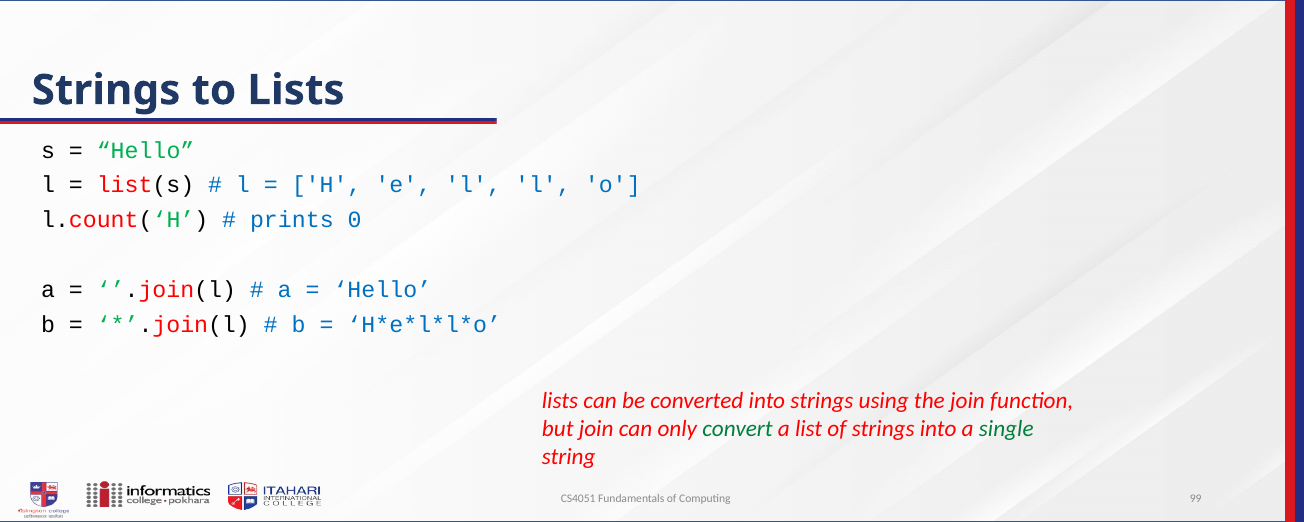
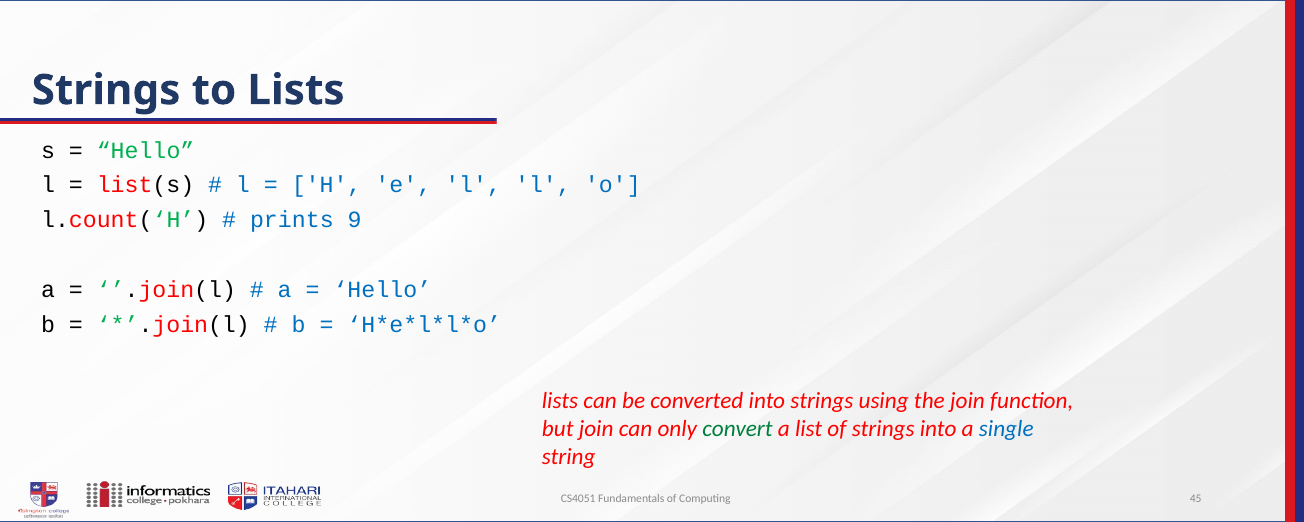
0: 0 -> 9 (355, 220)
single colour: green -> blue (1006, 429)
99: 99 -> 45 (1196, 498)
